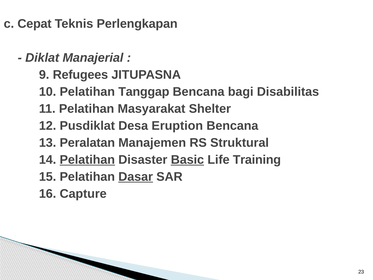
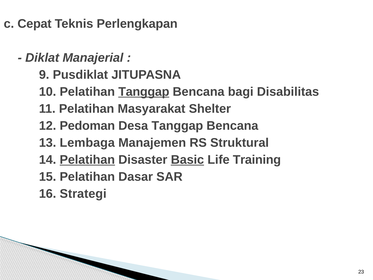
Refugees: Refugees -> Pusdiklat (80, 75)
Tanggap underline: none -> present (144, 92)
Pusdiklat: Pusdiklat -> Pedoman (87, 126)
Desa Eruption: Eruption -> Tanggap (177, 126)
Peralatan: Peralatan -> Lembaga (87, 143)
Dasar underline: present -> none (136, 177)
Capture: Capture -> Strategi (83, 194)
